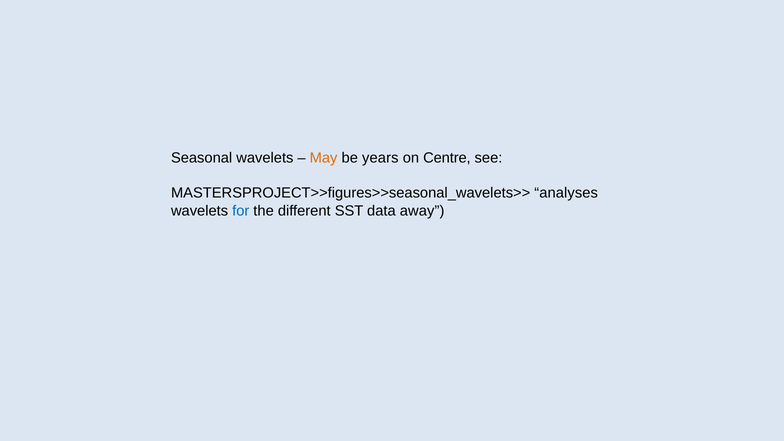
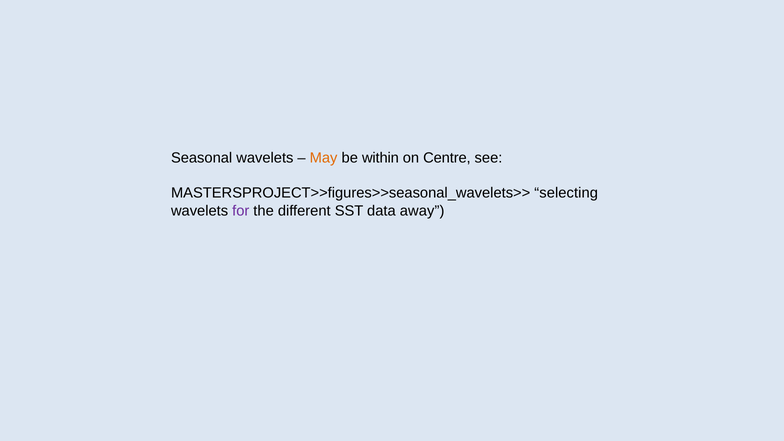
years: years -> within (380, 158)
analyses: analyses -> selecting (566, 193)
for colour: blue -> purple (241, 211)
